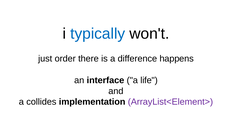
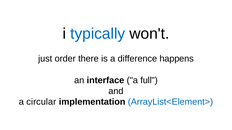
life: life -> full (149, 81)
collides: collides -> circular (41, 102)
ArrayList<Element> colour: purple -> blue (170, 102)
